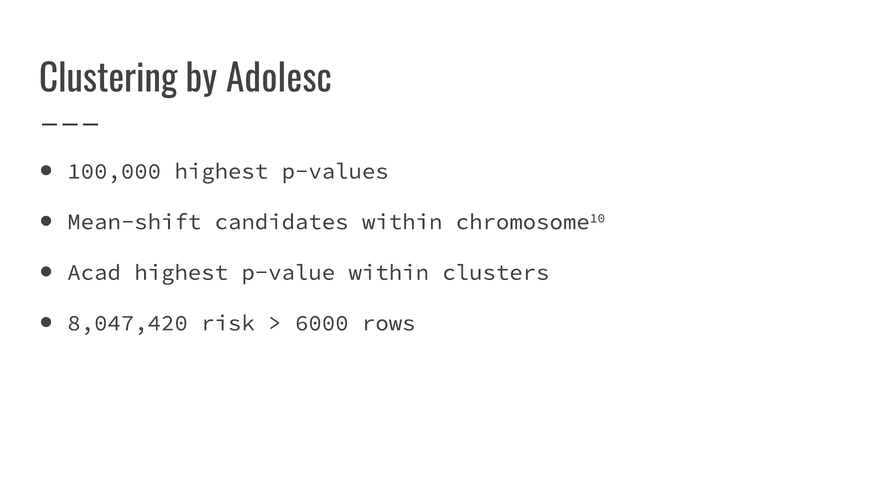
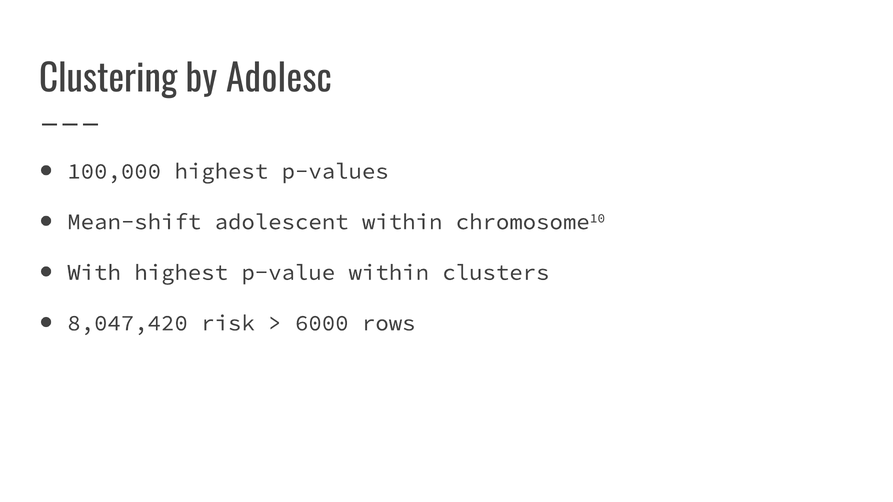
candidates: candidates -> adolescent (282, 222)
Acad: Acad -> With (94, 273)
